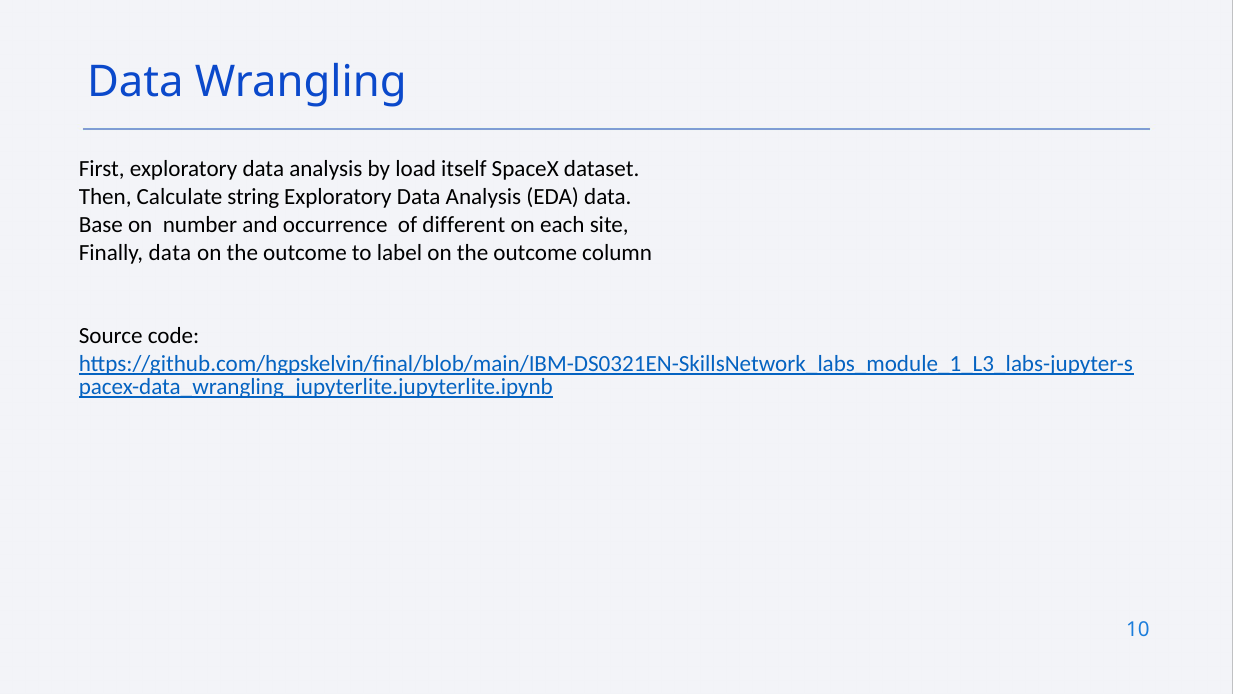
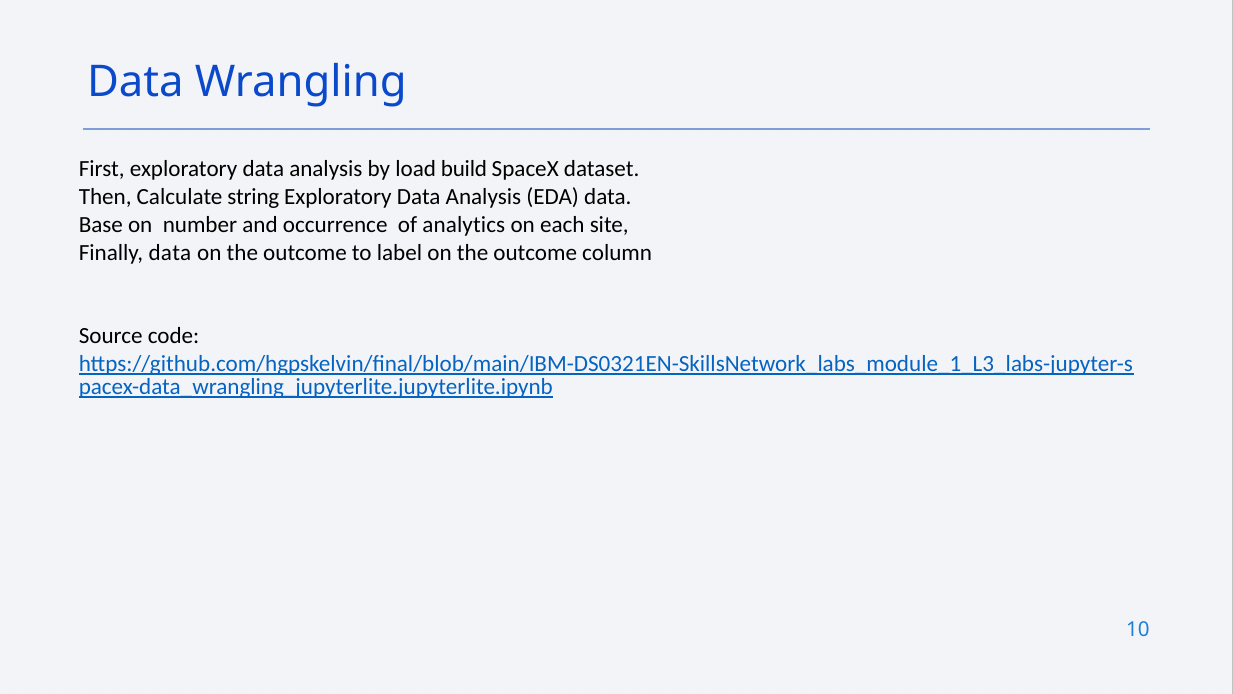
itself: itself -> build (464, 169)
different: different -> analytics (464, 225)
